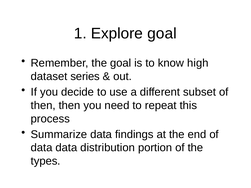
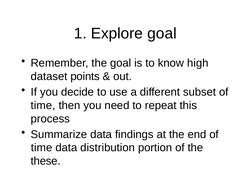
series: series -> points (85, 76)
then: then -> time (43, 106)
data: data -> time (42, 148)
types: types -> these (46, 161)
